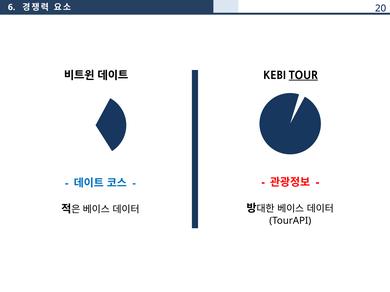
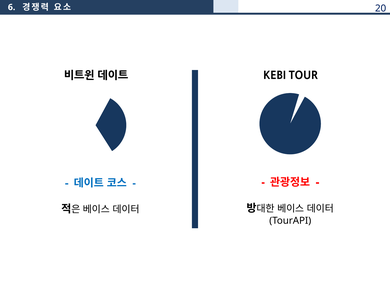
TOUR underline: present -> none (303, 76)
